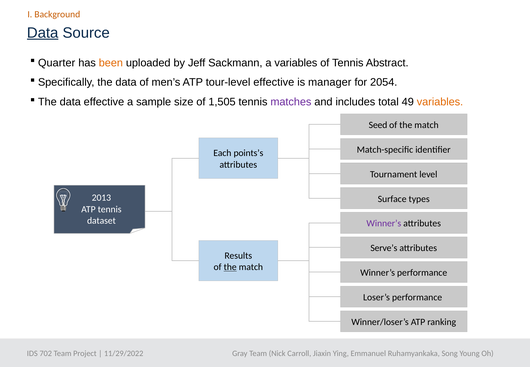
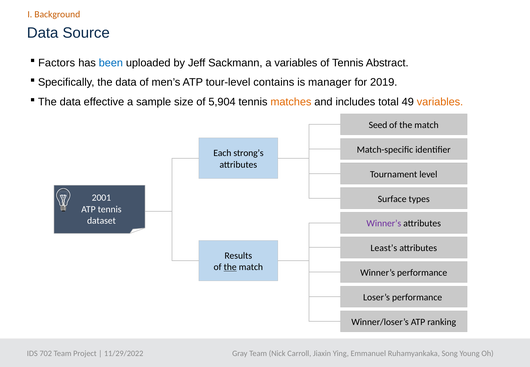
Data underline: present -> none (43, 33)
Quarter: Quarter -> Factors (57, 63)
been colour: orange -> blue (111, 63)
tour-level effective: effective -> contains (274, 82)
2054: 2054 -> 2019 (384, 82)
1,505: 1,505 -> 5,904 (222, 102)
matches colour: purple -> orange (291, 102)
points’s: points’s -> strong’s (248, 153)
2013: 2013 -> 2001 (101, 198)
Serve’s: Serve’s -> Least’s (384, 248)
